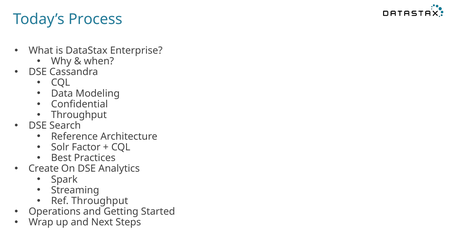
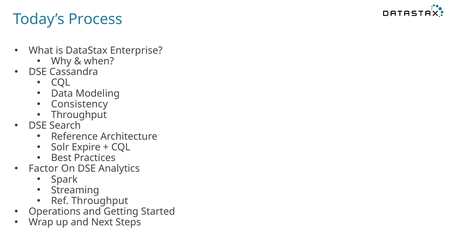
Confidential: Confidential -> Consistency (79, 104)
Factor: Factor -> Expire (86, 147)
Create: Create -> Factor (44, 169)
